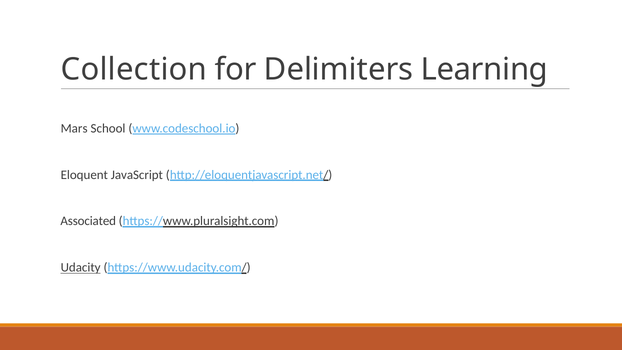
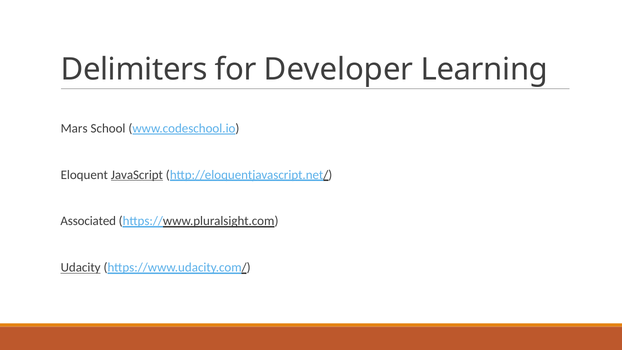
Collection: Collection -> Delimiters (134, 70)
Delimiters: Delimiters -> Developer (339, 70)
JavaScript underline: none -> present (137, 175)
